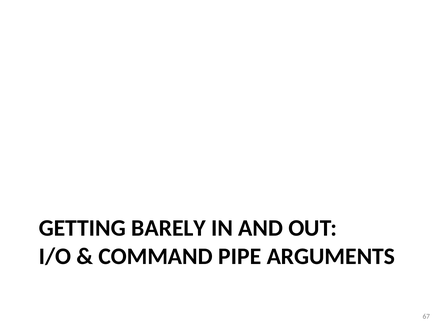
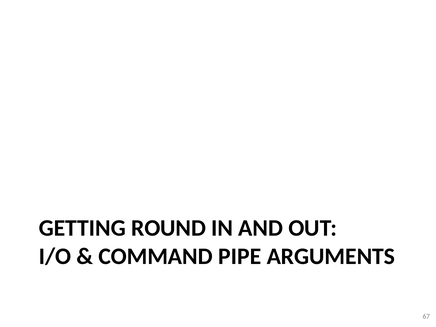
BARELY: BARELY -> ROUND (169, 228)
